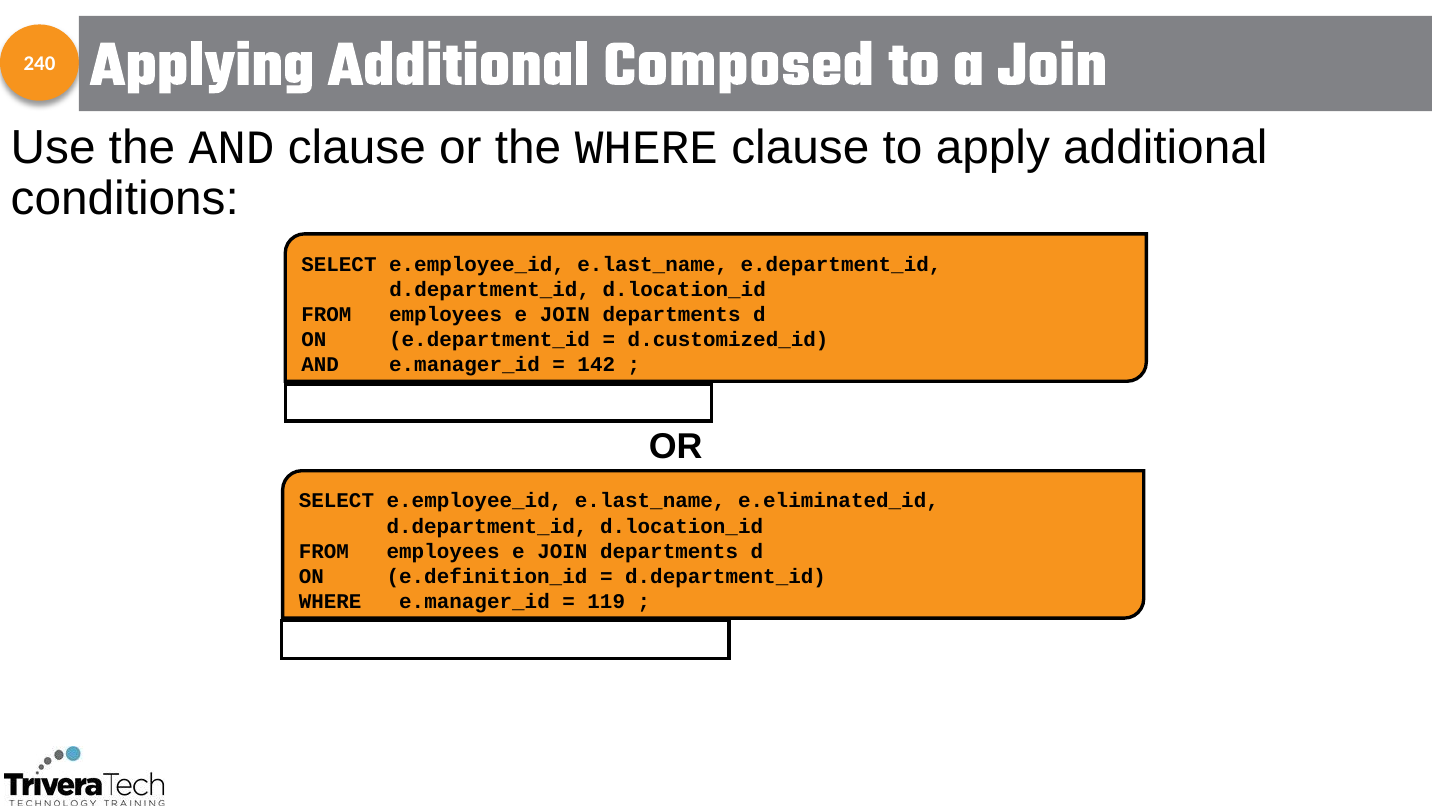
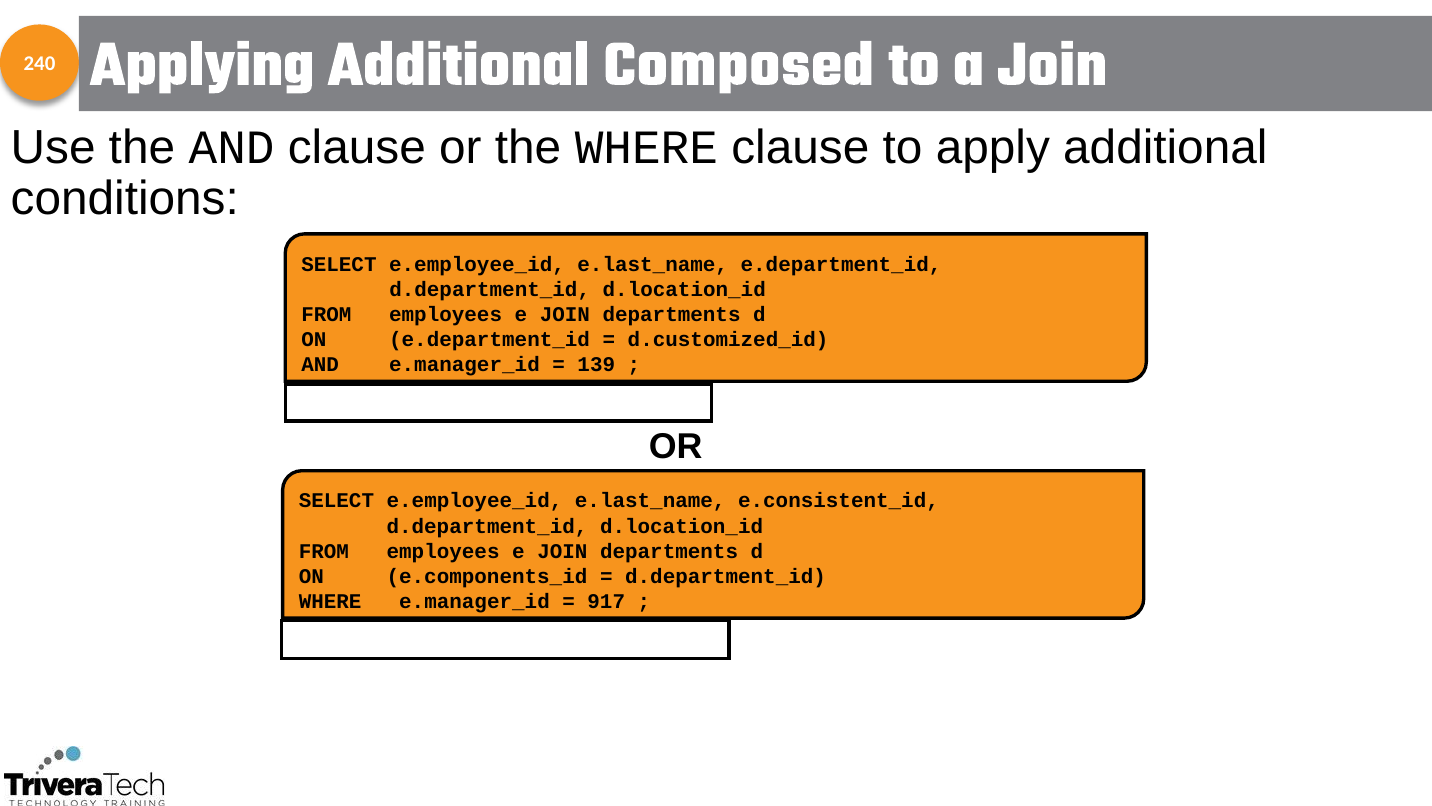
142: 142 -> 139 (596, 364)
e.eliminated_id: e.eliminated_id -> e.consistent_id (838, 501)
e.definition_id: e.definition_id -> e.components_id (487, 576)
119: 119 -> 917 (606, 601)
